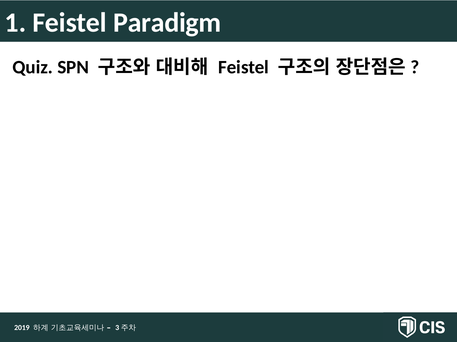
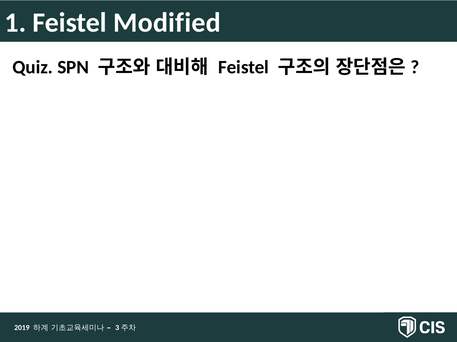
Paradigm: Paradigm -> Modified (167, 23)
